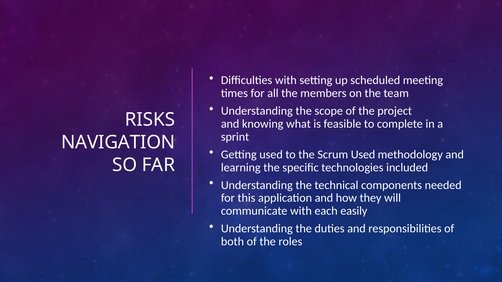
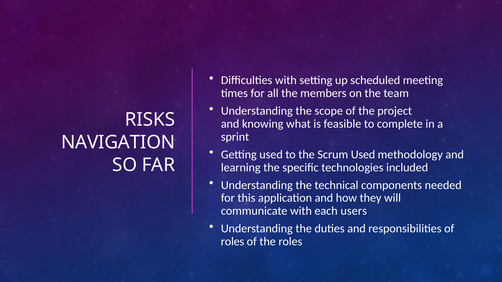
easily: easily -> users (354, 211)
both: both -> roles (233, 242)
